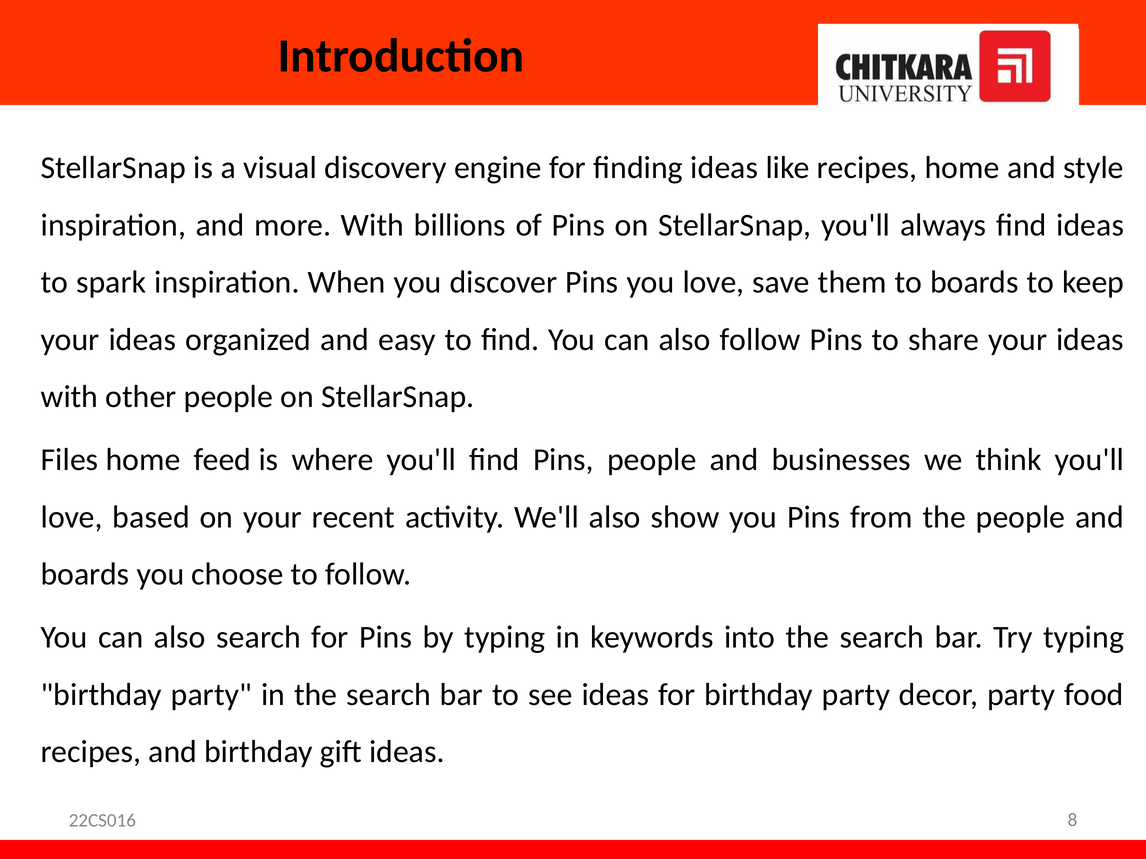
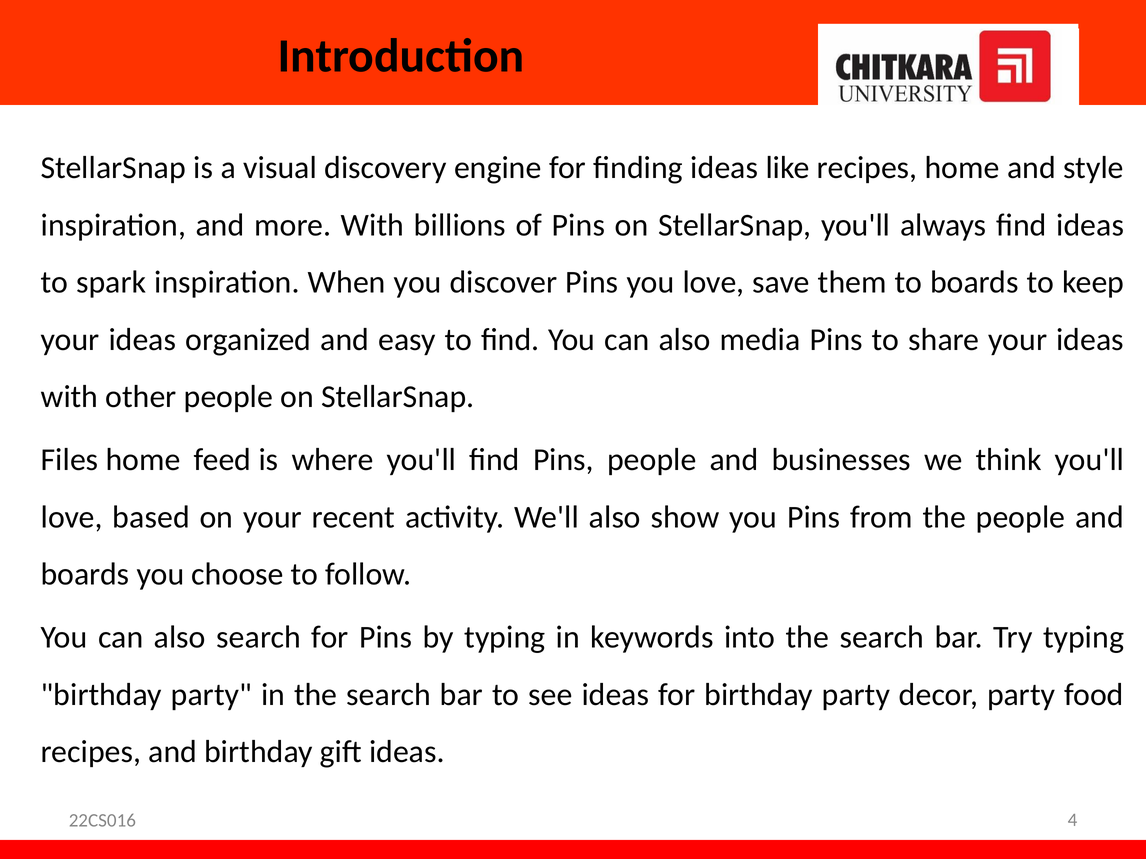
also follow: follow -> media (760, 340)
8: 8 -> 4 (1073, 821)
